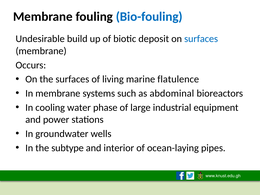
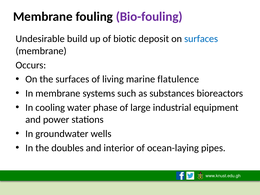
Bio-fouling colour: blue -> purple (149, 17)
abdominal: abdominal -> substances (172, 93)
subtype: subtype -> doubles (68, 148)
